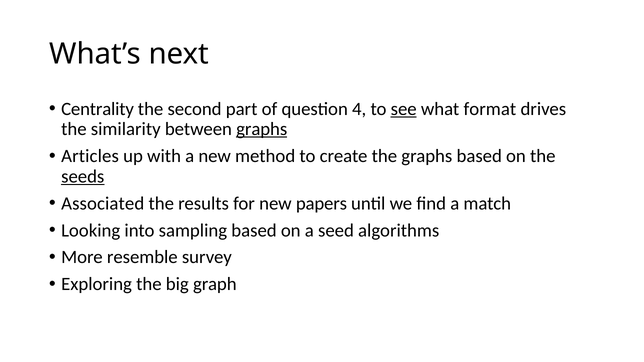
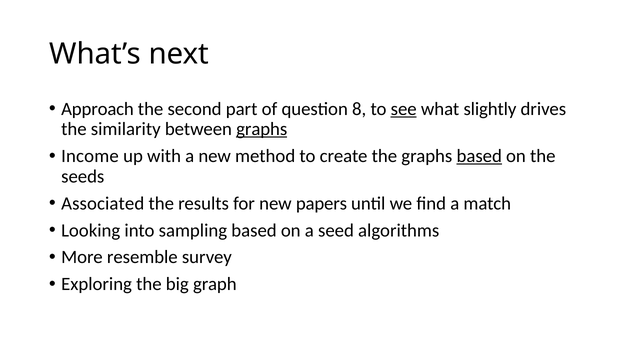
Centrality: Centrality -> Approach (98, 109)
4: 4 -> 8 (359, 109)
format: format -> slightly (490, 109)
Articles: Articles -> Income (90, 156)
based underline: none -> present (479, 156)
seeds underline: present -> none (83, 176)
